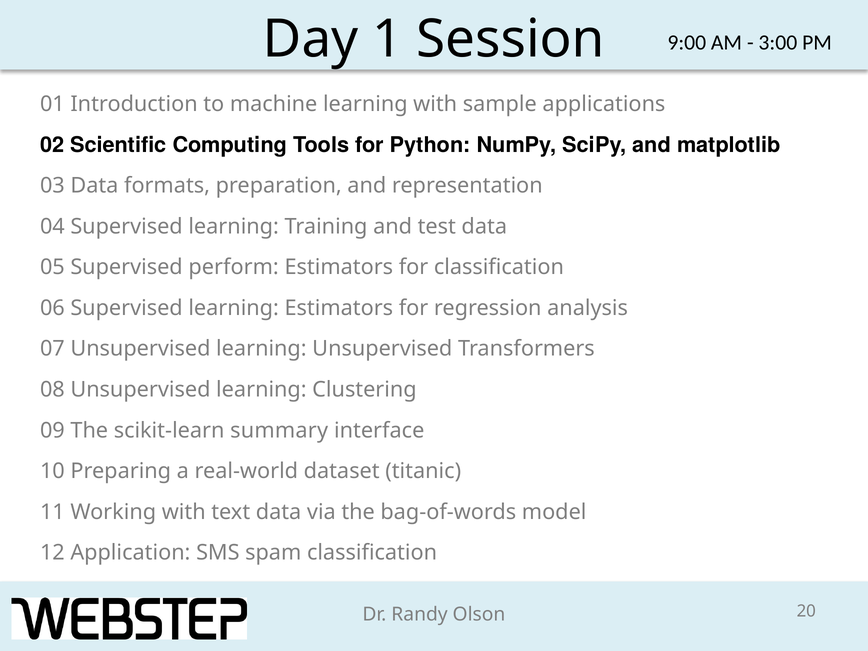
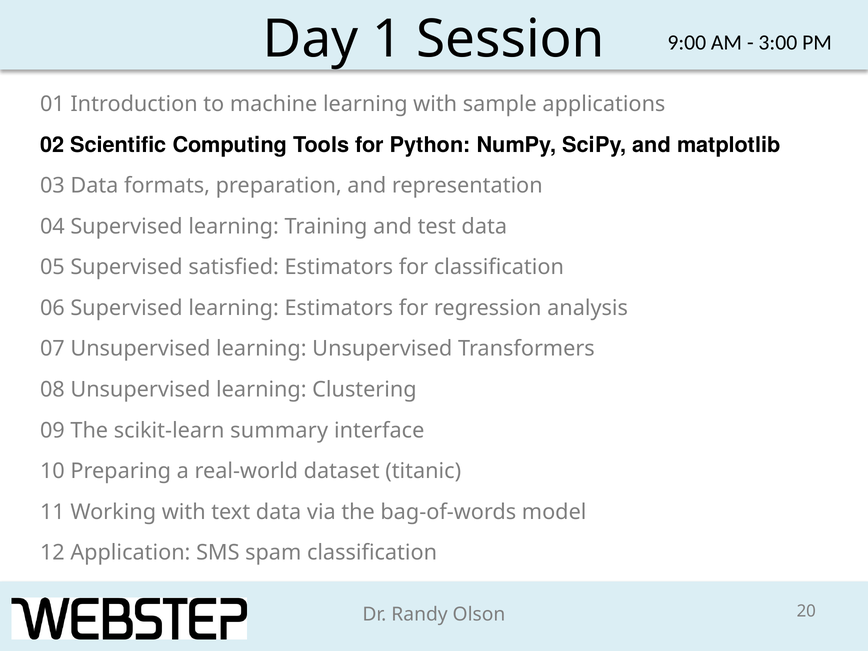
perform: perform -> satisfied (234, 267)
